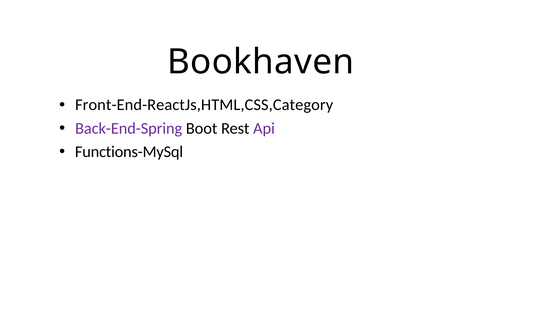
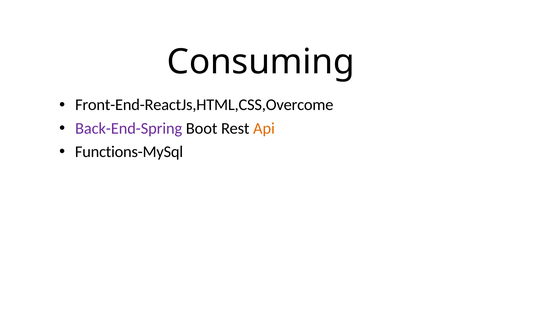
Bookhaven: Bookhaven -> Consuming (261, 62)
Front-End-ReactJs,HTML,CSS,Category: Front-End-ReactJs,HTML,CSS,Category -> Front-End-ReactJs,HTML,CSS,Overcome (204, 105)
Api colour: purple -> orange (264, 128)
